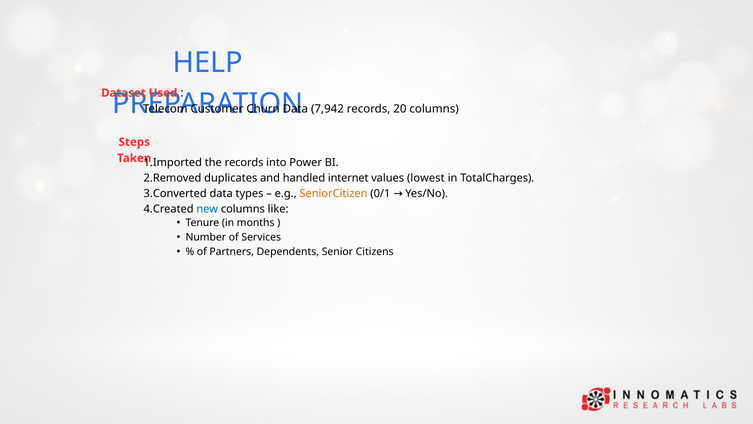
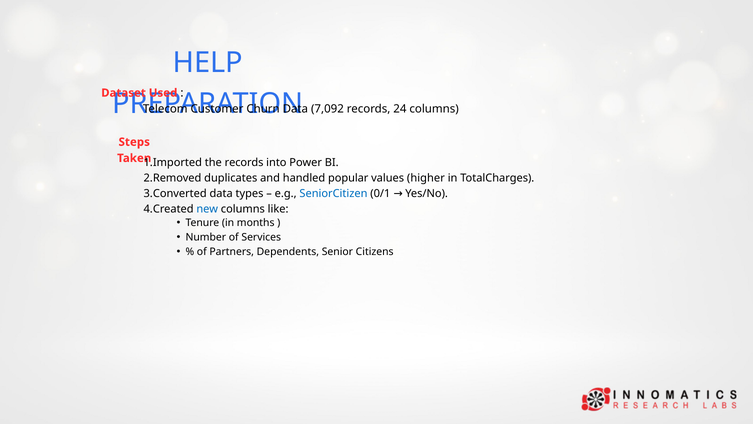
7,942: 7,942 -> 7,092 (327, 109)
20: 20 -> 24 (400, 109)
internet: internet -> popular (348, 178)
lowest: lowest -> higher (426, 178)
SeniorCitizen colour: orange -> blue (333, 193)
